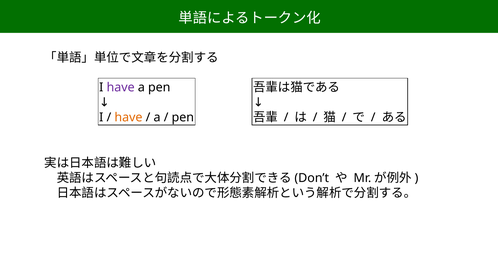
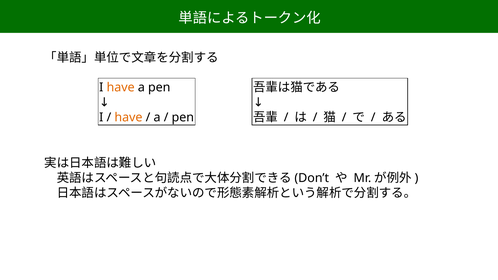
have colour: purple -> orange (121, 88)
